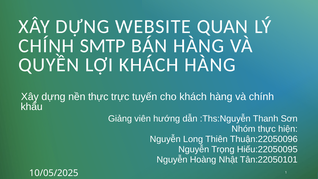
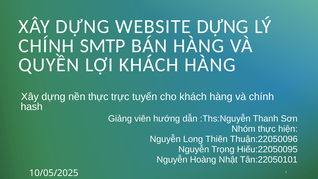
WEBSITE QUAN: QUAN -> DỰNG (223, 27)
khẩu: khẩu -> hash (32, 107)
